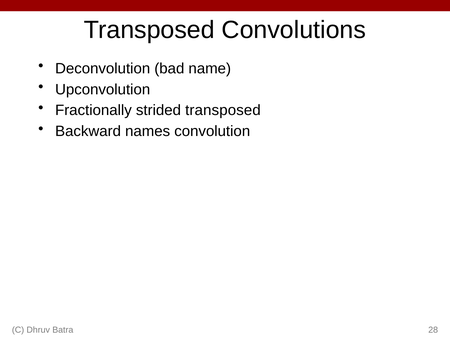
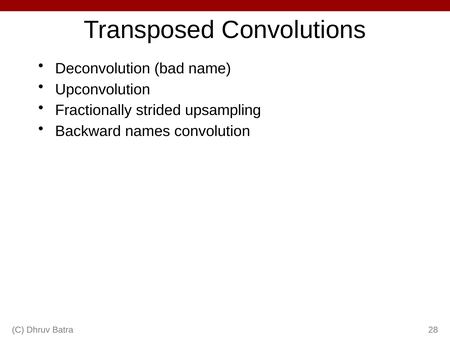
strided transposed: transposed -> upsampling (223, 111)
